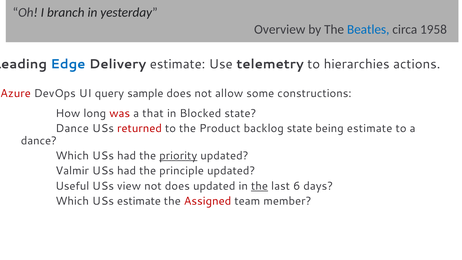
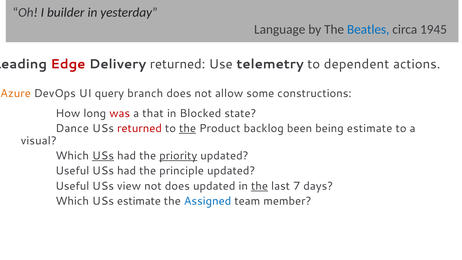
branch: branch -> builder (66, 12)
Overview: Overview -> Language (280, 30)
1958: 1958 -> 1945 (434, 30)
Edge colour: blue -> red (68, 64)
Delivery estimate: estimate -> returned (178, 64)
hierarchies: hierarchies -> dependent (357, 64)
Azure colour: red -> orange (16, 93)
sample: sample -> branch (145, 93)
the underline: none -> present (188, 128)
backlog state: state -> been (300, 128)
dance: dance -> visual (39, 141)
USs underline: none -> present (103, 156)
Valmir: Valmir -> Useful (72, 171)
6: 6 -> 7 (297, 186)
Assigned colour: red -> blue (208, 201)
